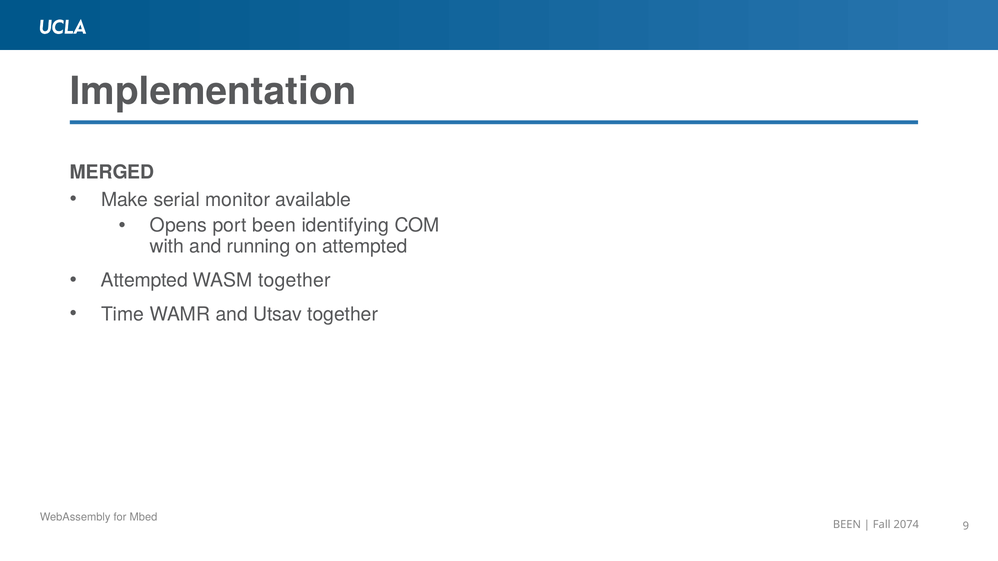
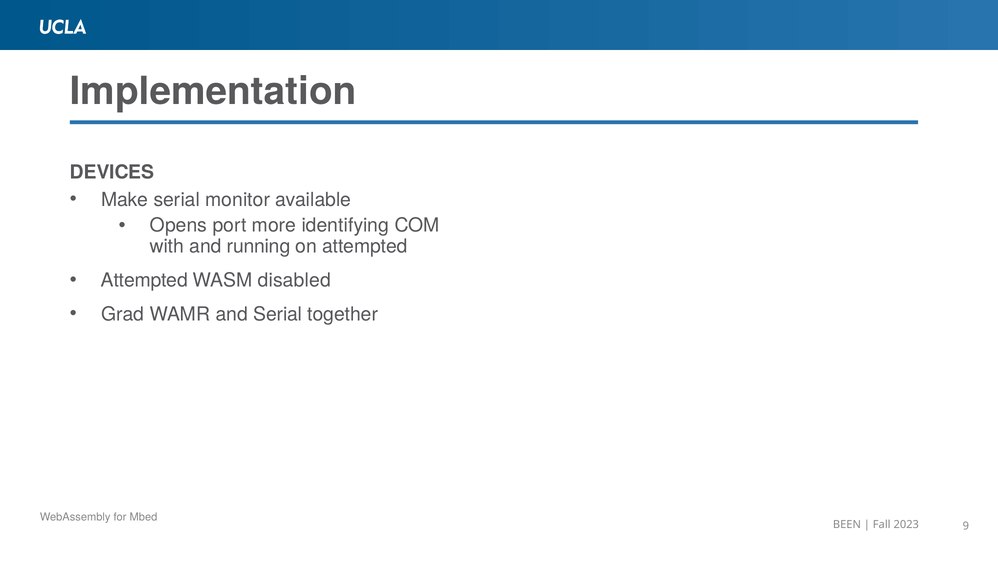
MERGED: MERGED -> DEVICES (112, 173)
port been: been -> more (274, 226)
WASM together: together -> disabled (294, 281)
Time: Time -> Grad (123, 314)
and Utsav: Utsav -> Serial (278, 314)
2074: 2074 -> 2023 (906, 525)
